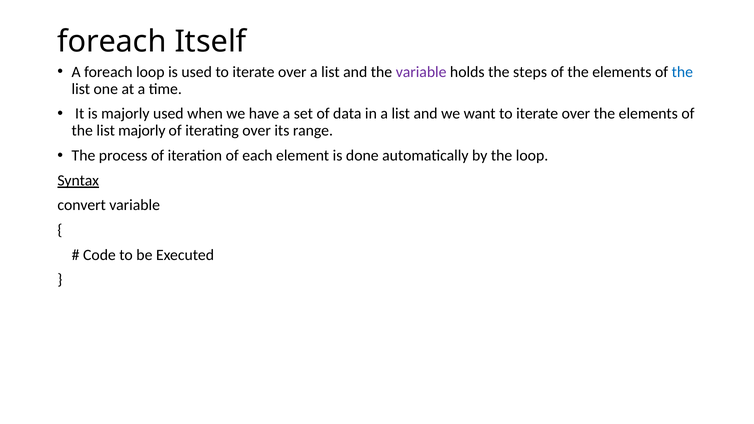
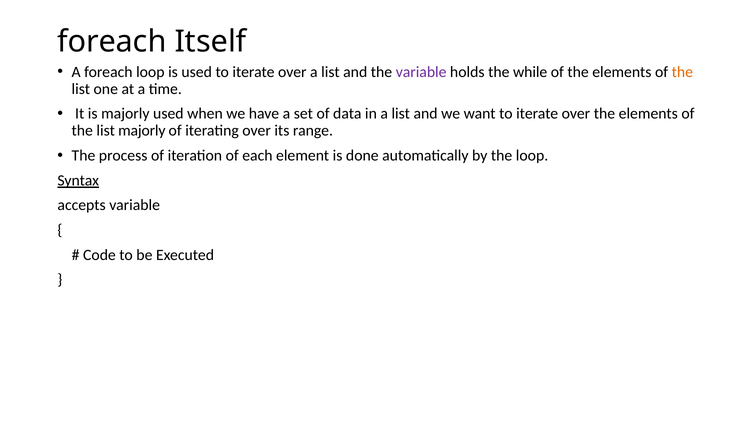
steps: steps -> while (530, 72)
the colour: blue -> orange (682, 72)
convert: convert -> accepts (82, 205)
